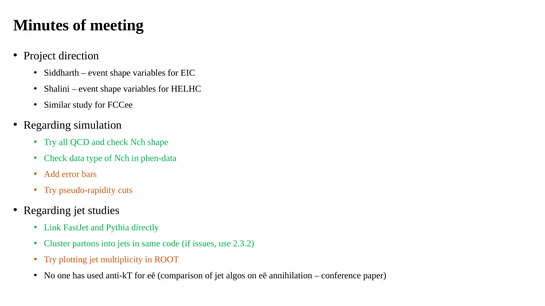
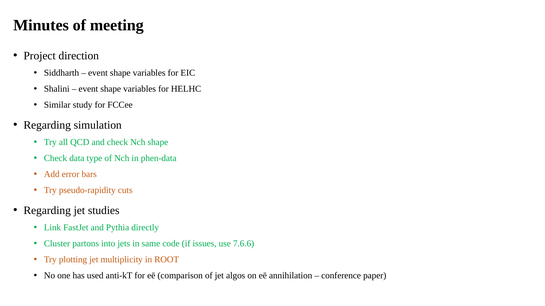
2.3.2: 2.3.2 -> 7.6.6 (244, 244)
